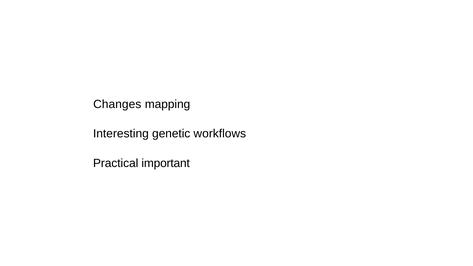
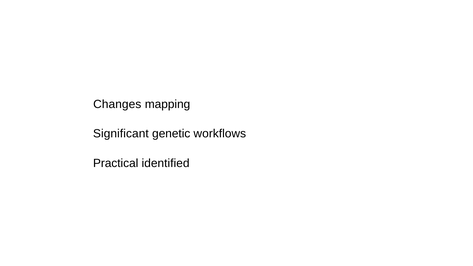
Interesting: Interesting -> Significant (121, 134)
important: important -> identified (166, 163)
